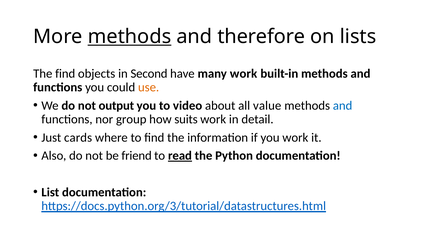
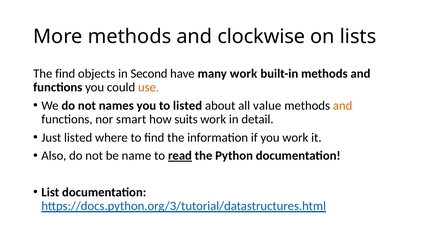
methods underline: present -> none (130, 37)
therefore: therefore -> clockwise (261, 37)
output: output -> names (116, 106)
to video: video -> listed (188, 106)
and colour: blue -> orange (343, 106)
group: group -> smart (131, 119)
Just cards: cards -> listed (78, 138)
friend: friend -> name (136, 156)
